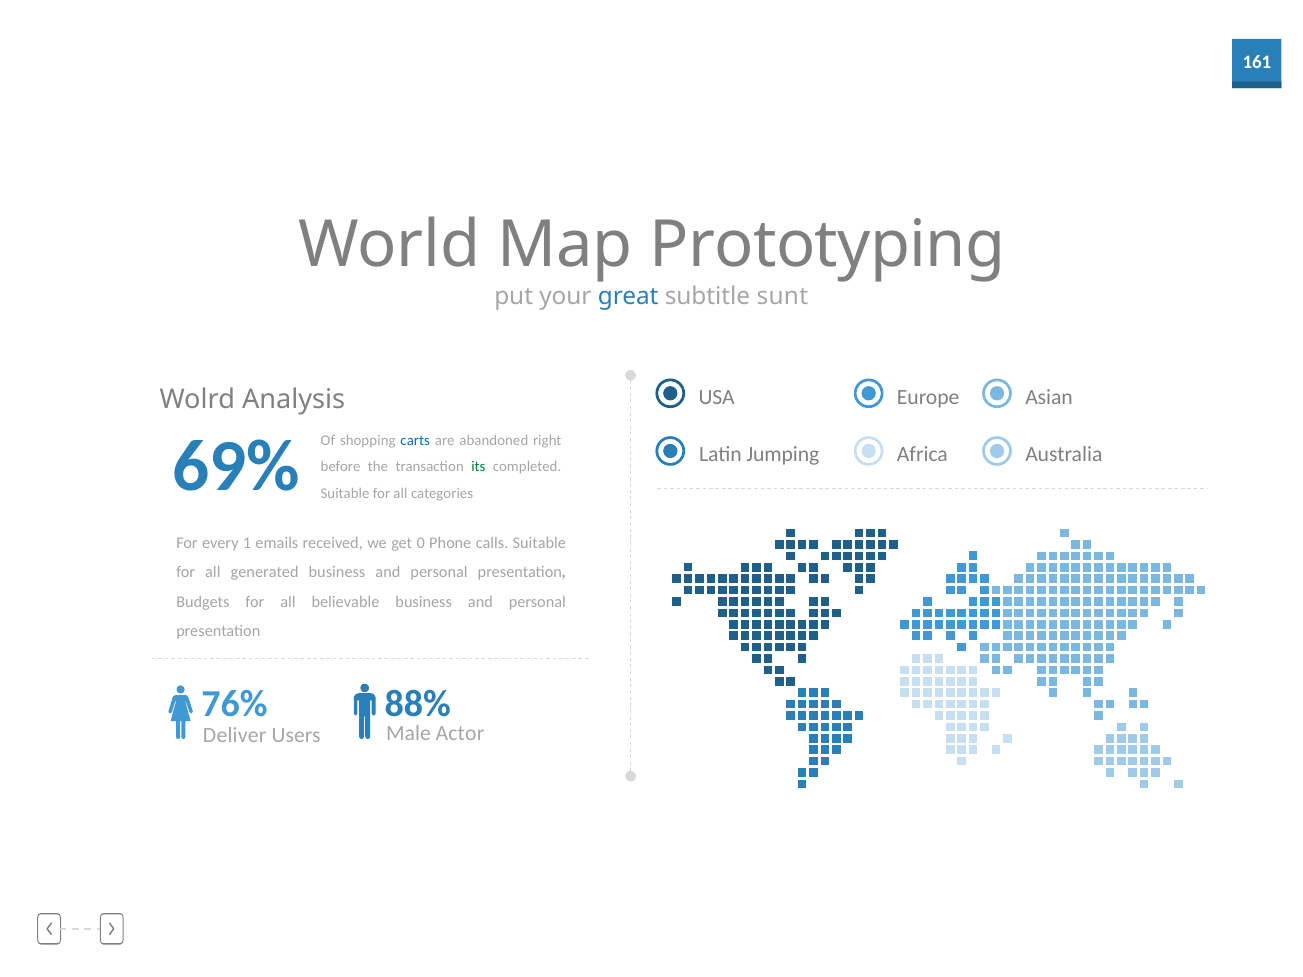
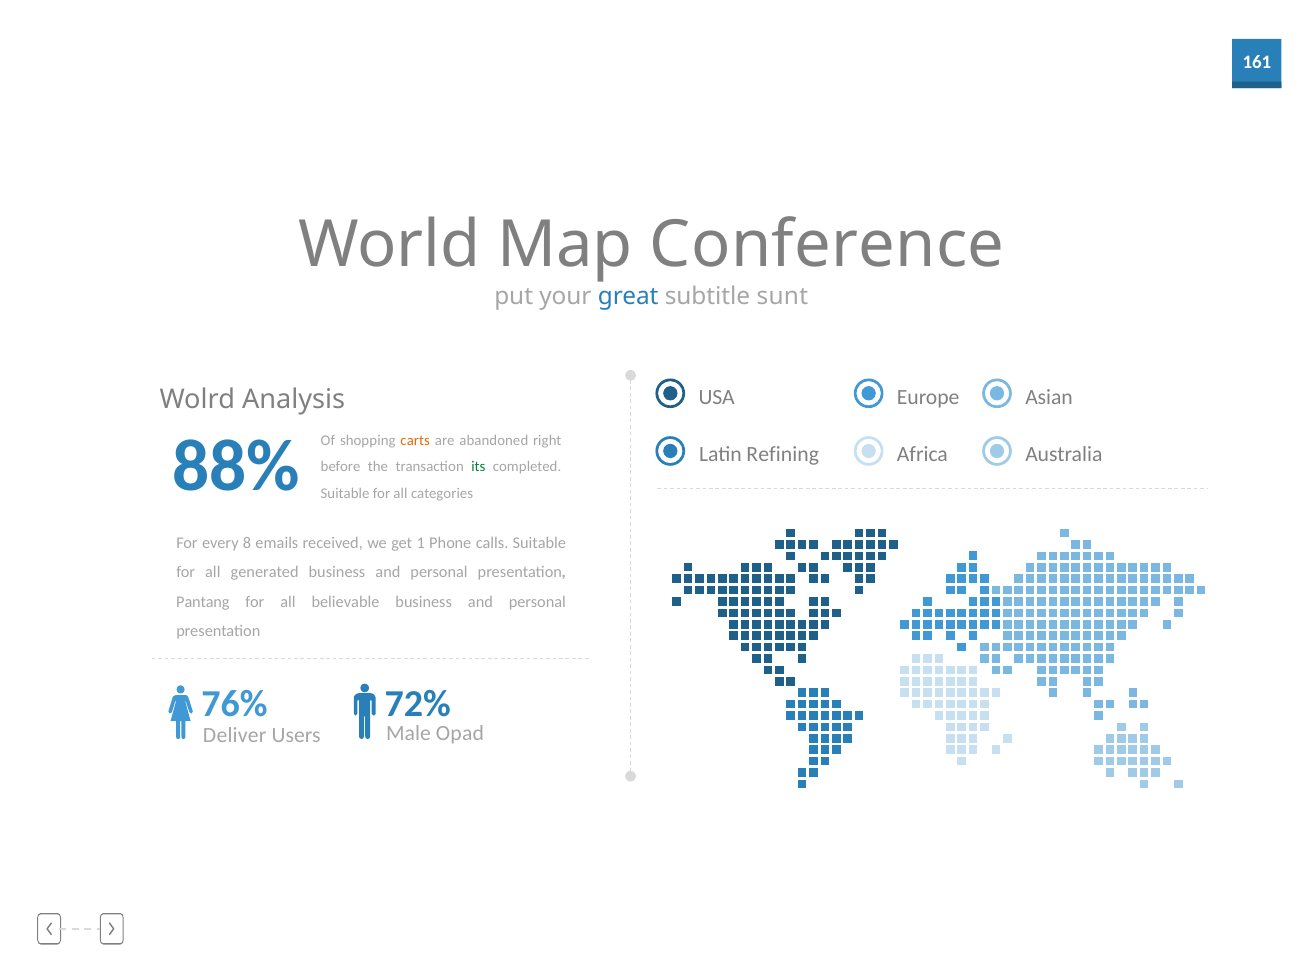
Prototyping: Prototyping -> Conference (827, 245)
carts colour: blue -> orange (415, 440)
69%: 69% -> 88% (236, 467)
Jumping: Jumping -> Refining (783, 455)
1: 1 -> 8 (247, 543)
0: 0 -> 1 (421, 543)
Budgets: Budgets -> Pantang (203, 602)
88%: 88% -> 72% (418, 704)
Actor: Actor -> Opad (460, 734)
